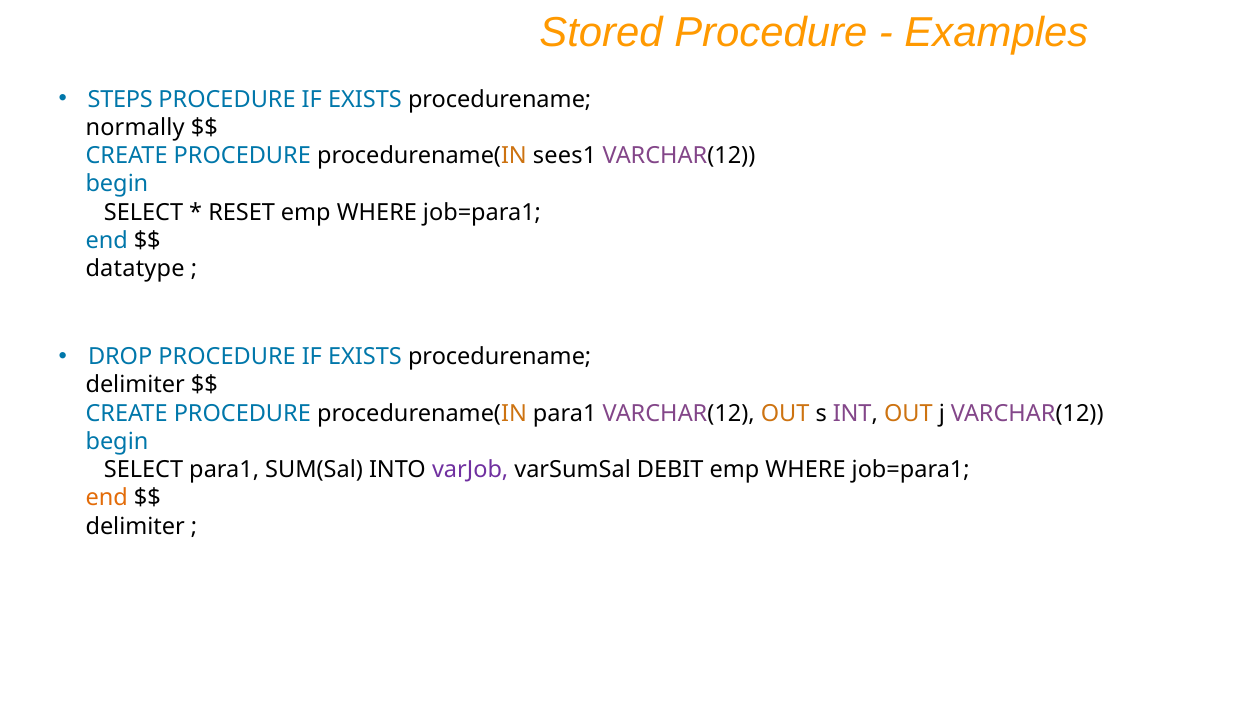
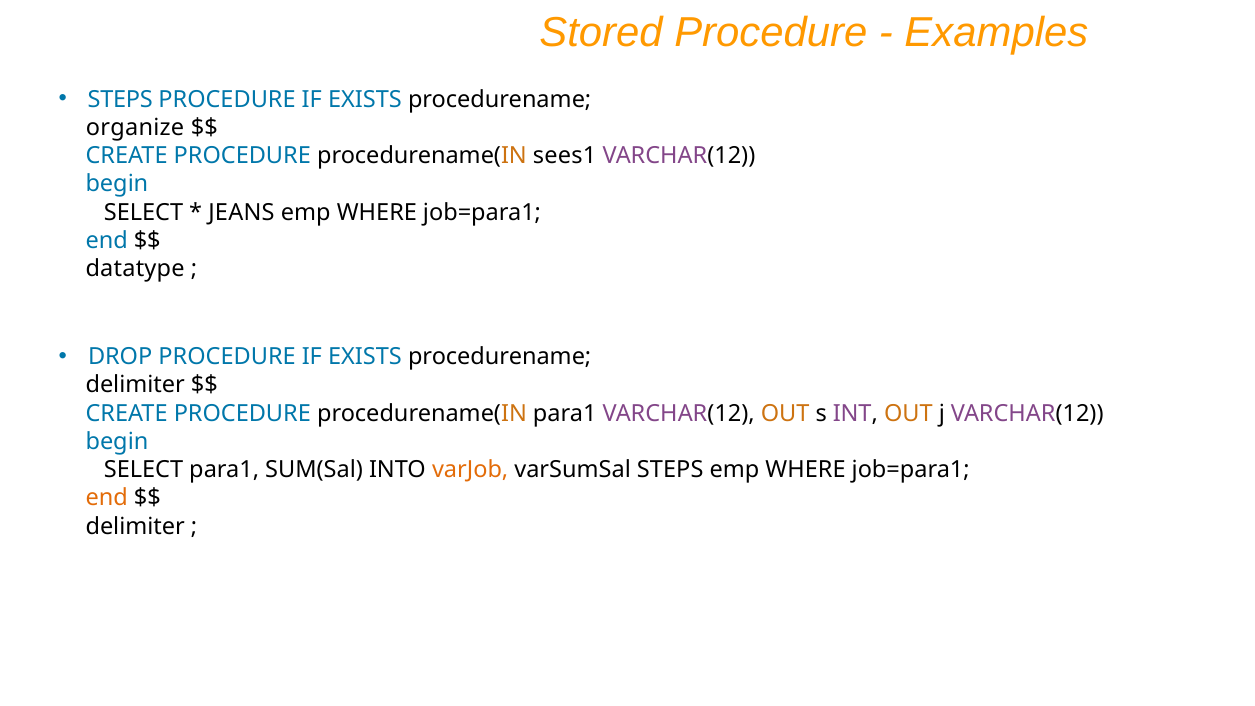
normally: normally -> organize (135, 128)
RESET: RESET -> JEANS (241, 212)
varJob colour: purple -> orange (470, 470)
varSumSal DEBIT: DEBIT -> STEPS (670, 470)
